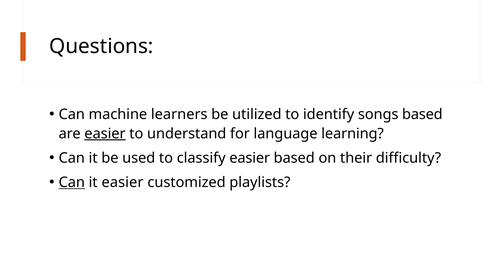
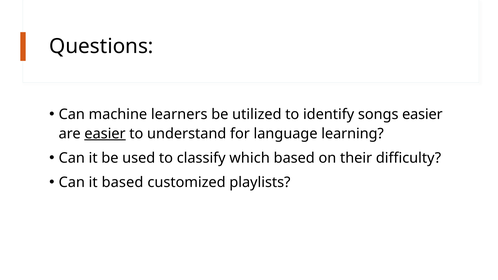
songs based: based -> easier (422, 115)
classify easier: easier -> which (250, 158)
Can underline: present -> none (72, 182)
it easier: easier -> based (122, 182)
